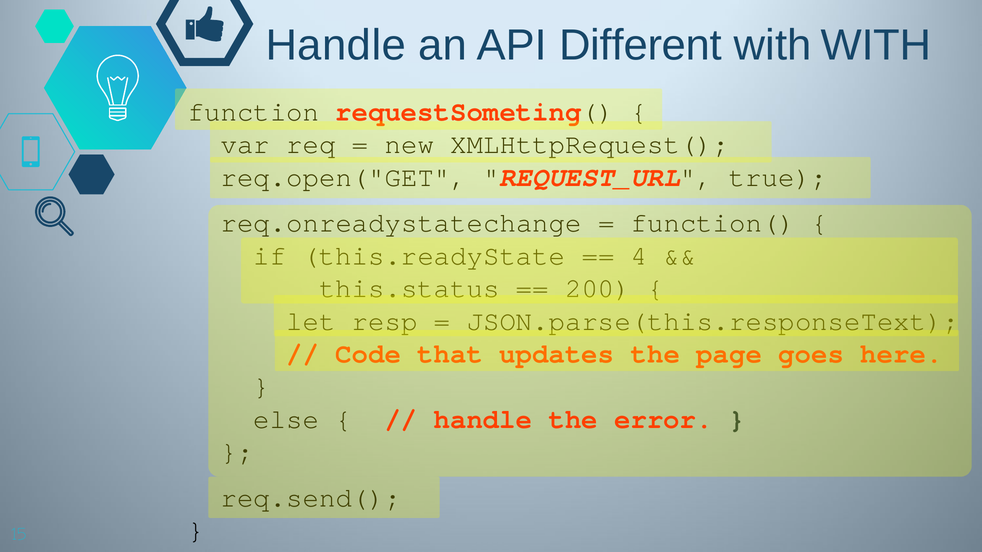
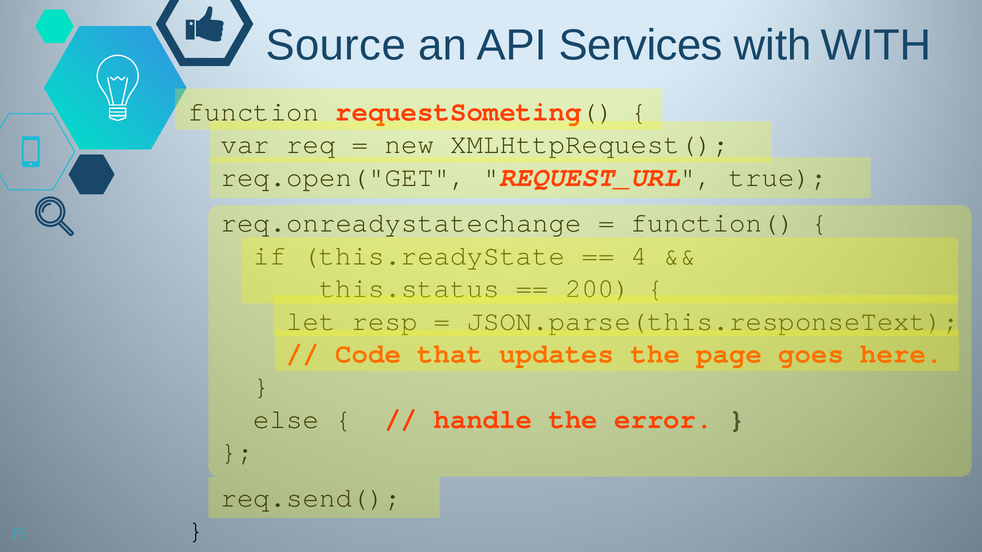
Handle: Handle -> Source (336, 45)
Different: Different -> Services (641, 45)
